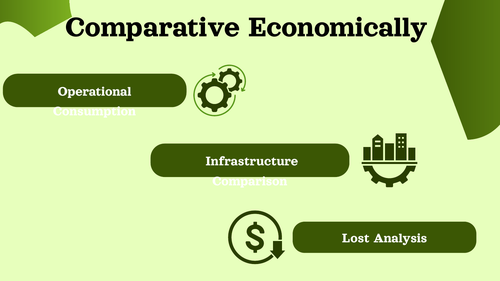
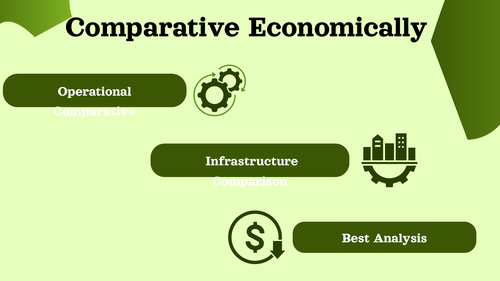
Consumption: Consumption -> Comparative (95, 111)
Lost: Lost -> Best (356, 238)
